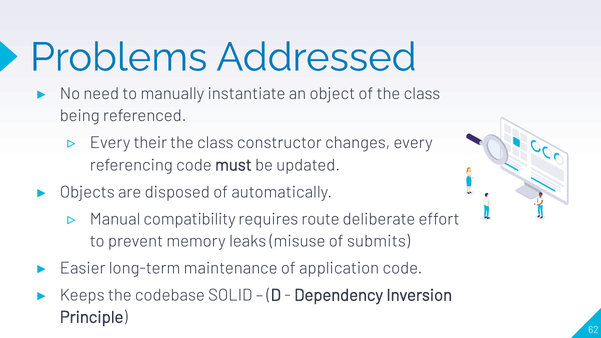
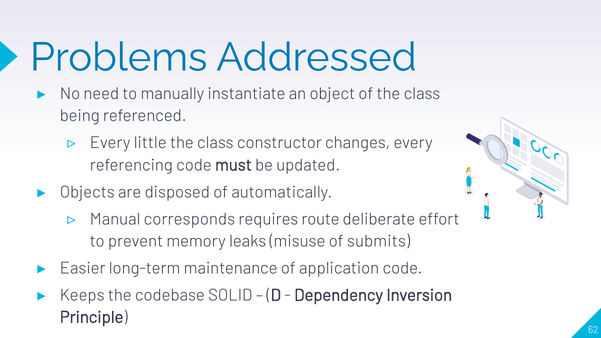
their: their -> little (150, 143)
compatibility: compatibility -> corresponds (189, 219)
